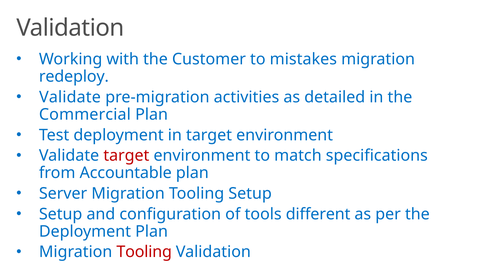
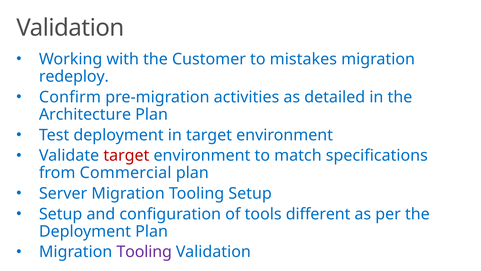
Validate: Validate -> Confirm (70, 97)
Commercial: Commercial -> Architecture (85, 114)
Accountable: Accountable -> Commercial (126, 173)
Tooling colour: red -> purple (144, 252)
